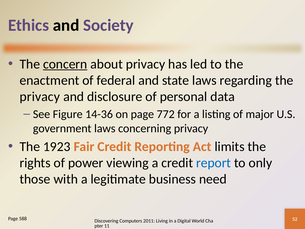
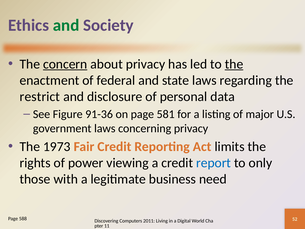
and colour: black -> green (66, 25)
the underline: none -> present (234, 64)
privacy: privacy -> restrict (40, 97)
14-36: 14-36 -> 91-36 (99, 114)
772: 772 -> 581 (166, 114)
1923: 1923 -> 1973 (57, 146)
